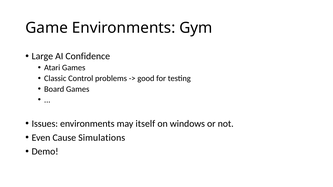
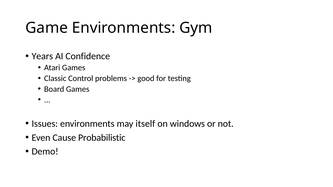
Large: Large -> Years (42, 56)
Simulations: Simulations -> Probabilistic (102, 138)
